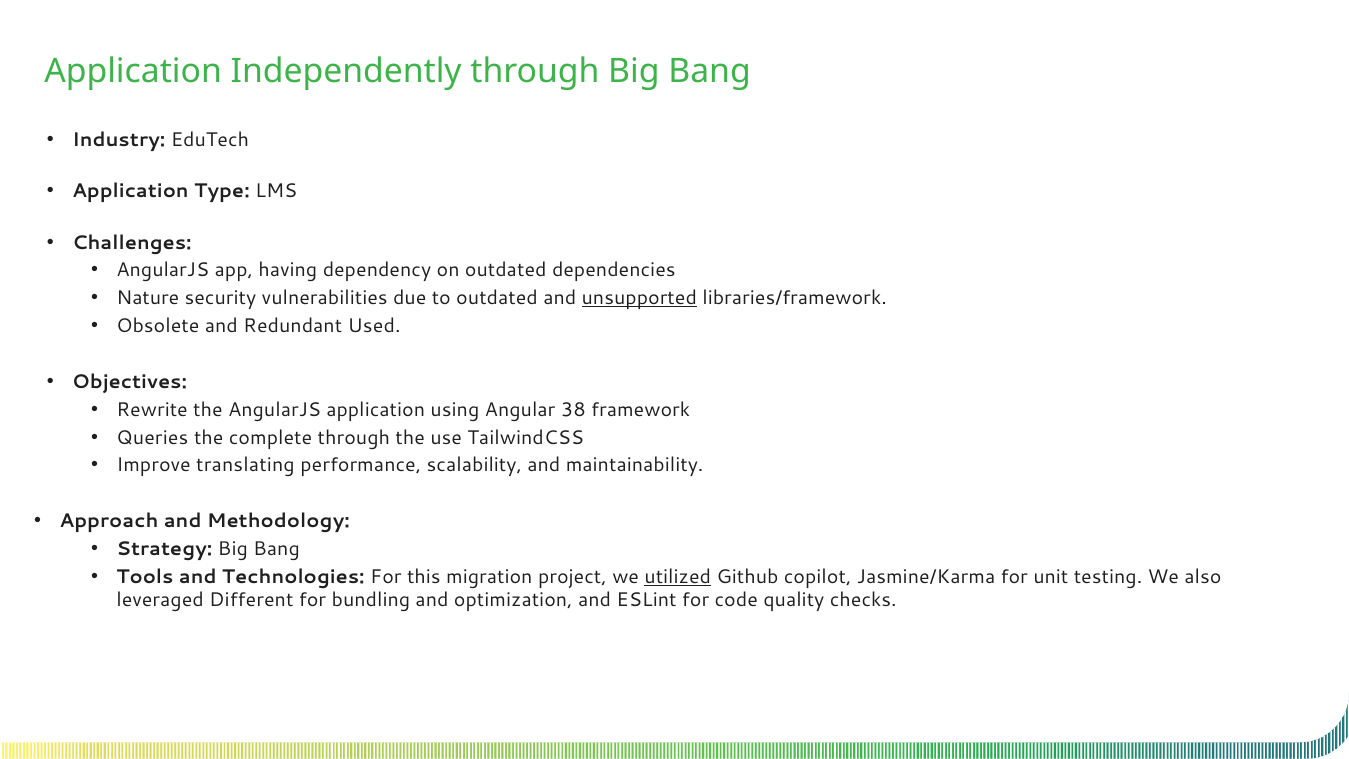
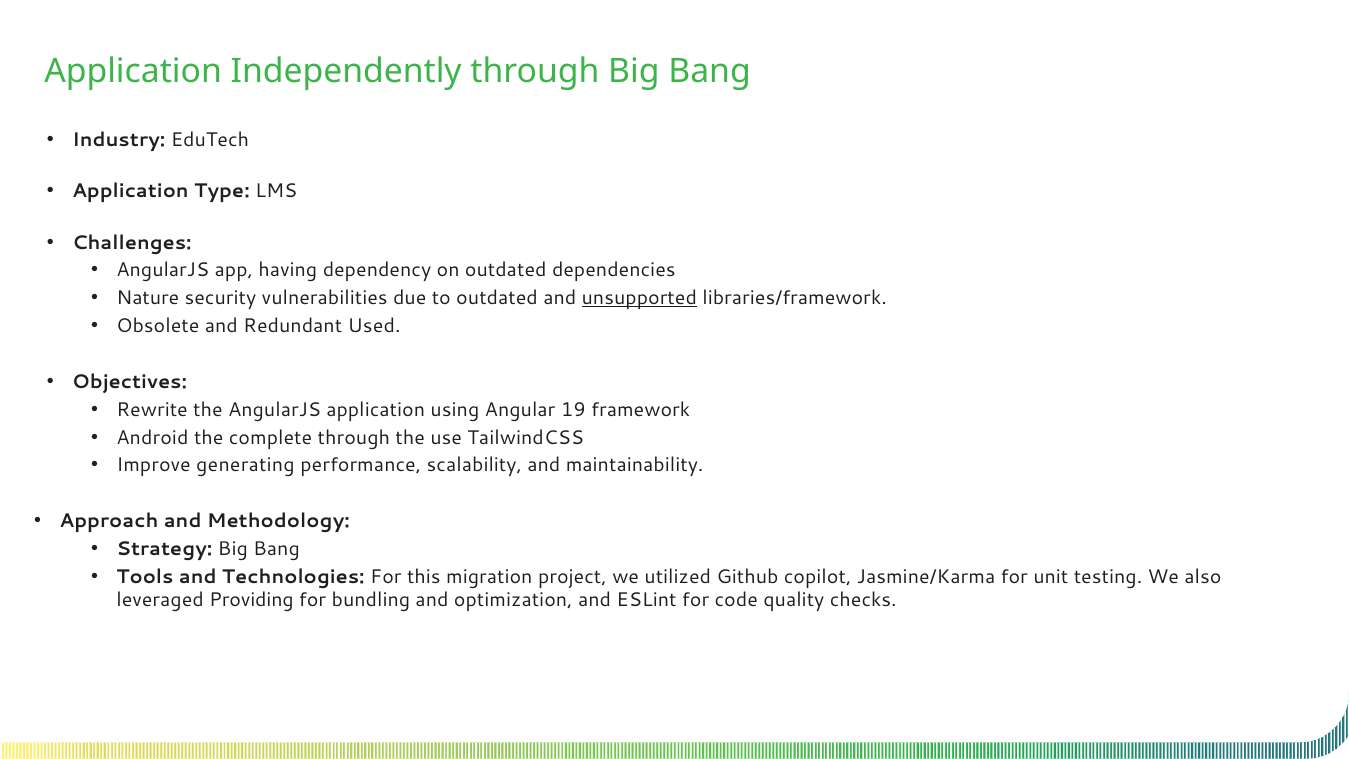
38: 38 -> 19 (573, 410)
Queries: Queries -> Android (152, 437)
translating: translating -> generating (245, 465)
utilized underline: present -> none (678, 577)
Different: Different -> Providing (251, 600)
